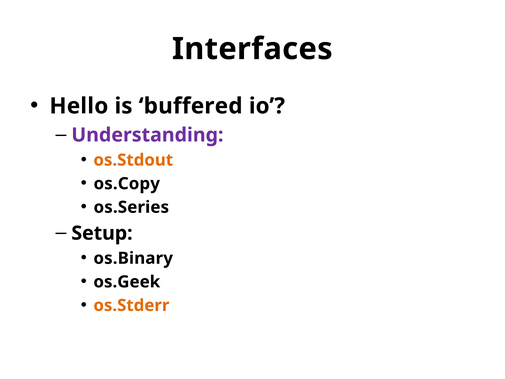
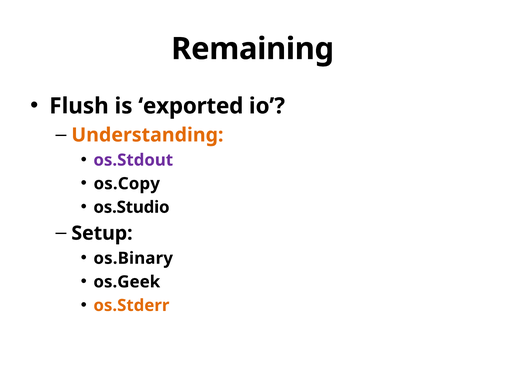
Interfaces: Interfaces -> Remaining (253, 49)
Hello: Hello -> Flush (79, 106)
buffered: buffered -> exported (191, 106)
Understanding colour: purple -> orange (147, 135)
os.Stdout colour: orange -> purple (133, 160)
os.Series: os.Series -> os.Studio (131, 207)
